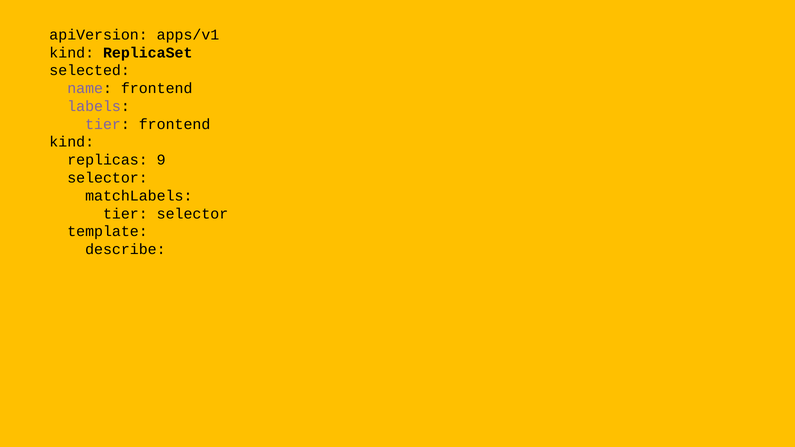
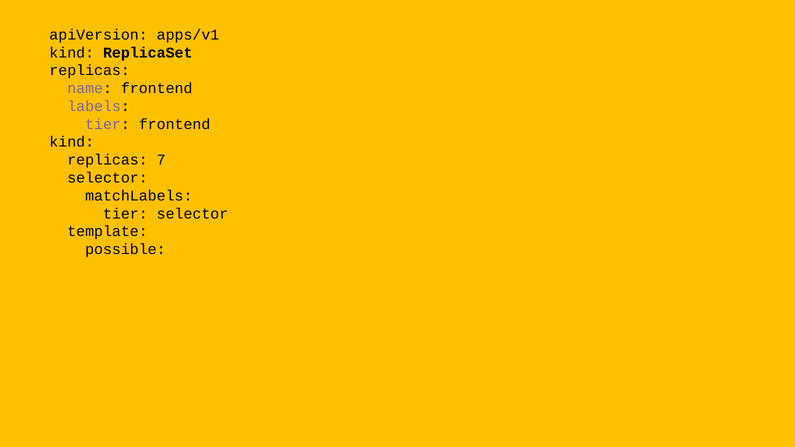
selected: selected -> replicas (90, 71)
9: 9 -> 7 (161, 160)
describe: describe -> possible (125, 249)
